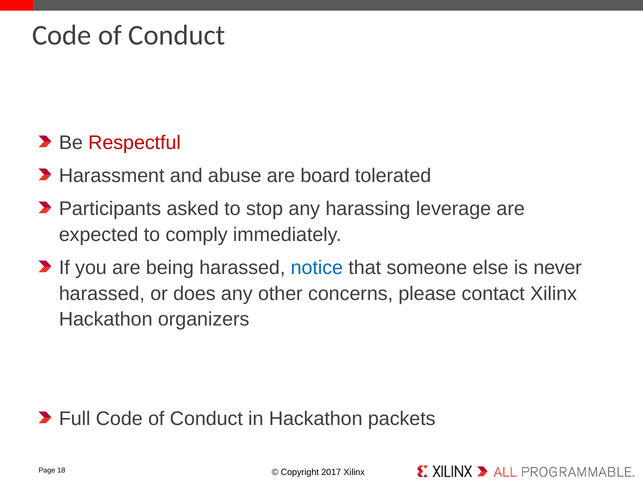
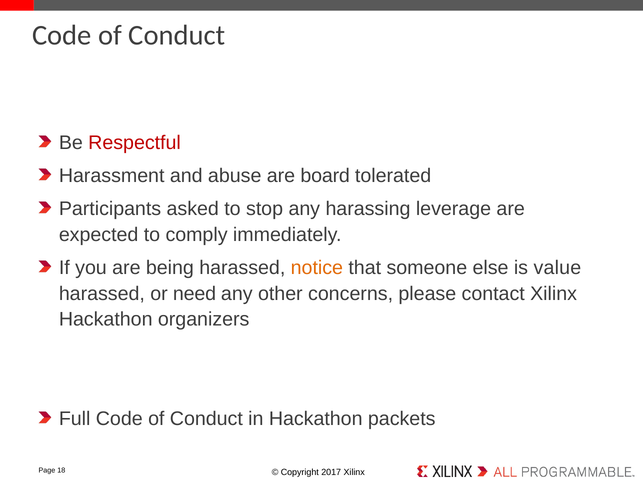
notice colour: blue -> orange (317, 268)
never: never -> value (557, 268)
does: does -> need (195, 294)
